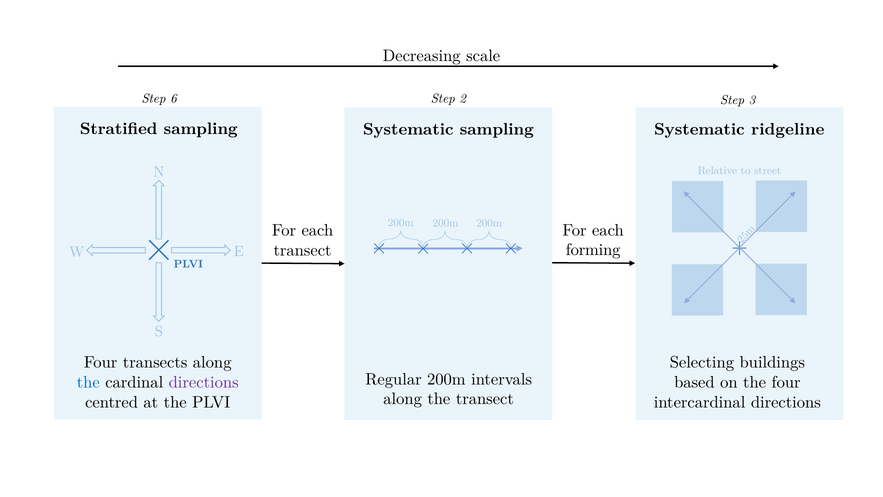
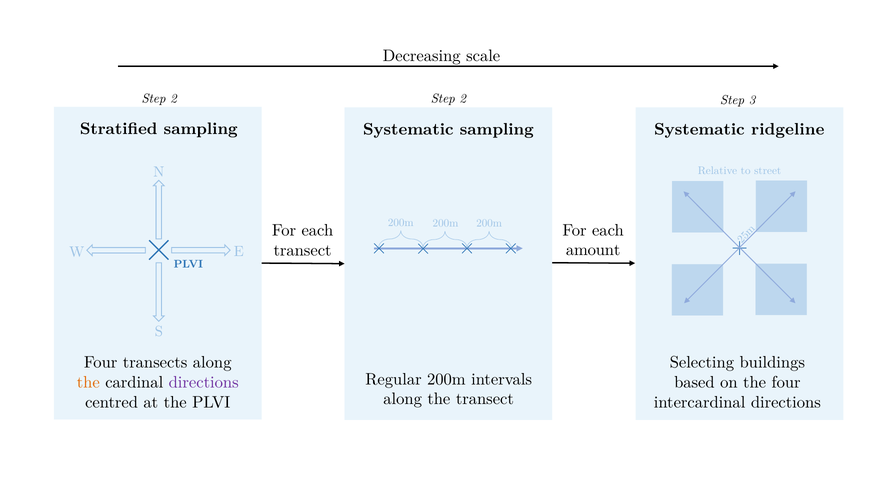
6: 6 -> 2 (173, 98)
forming: forming -> amount (593, 250)
the colour: blue -> orange (88, 382)
